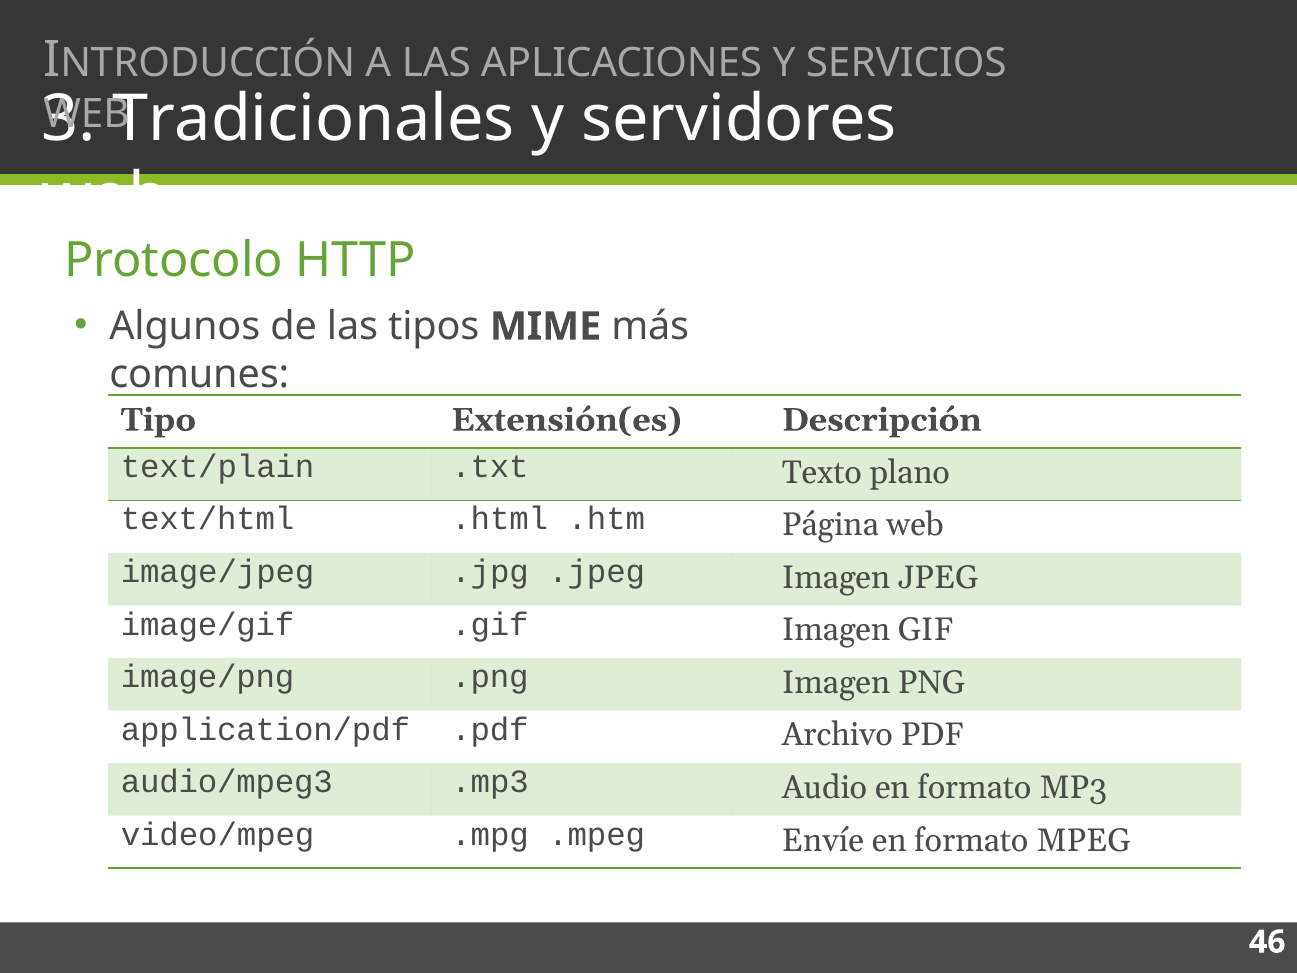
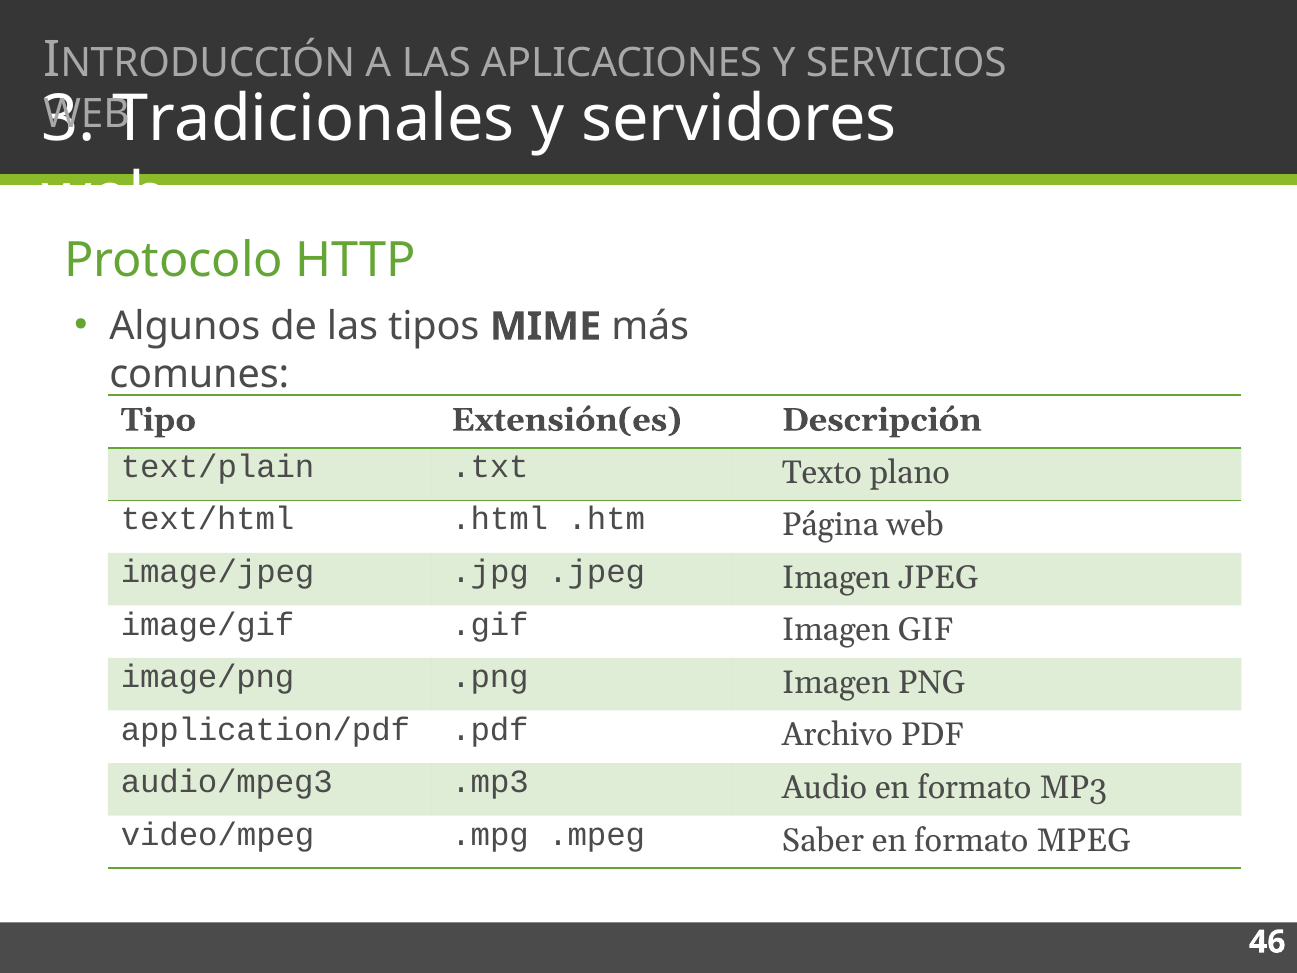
Envíe: Envíe -> Saber (823, 840)
